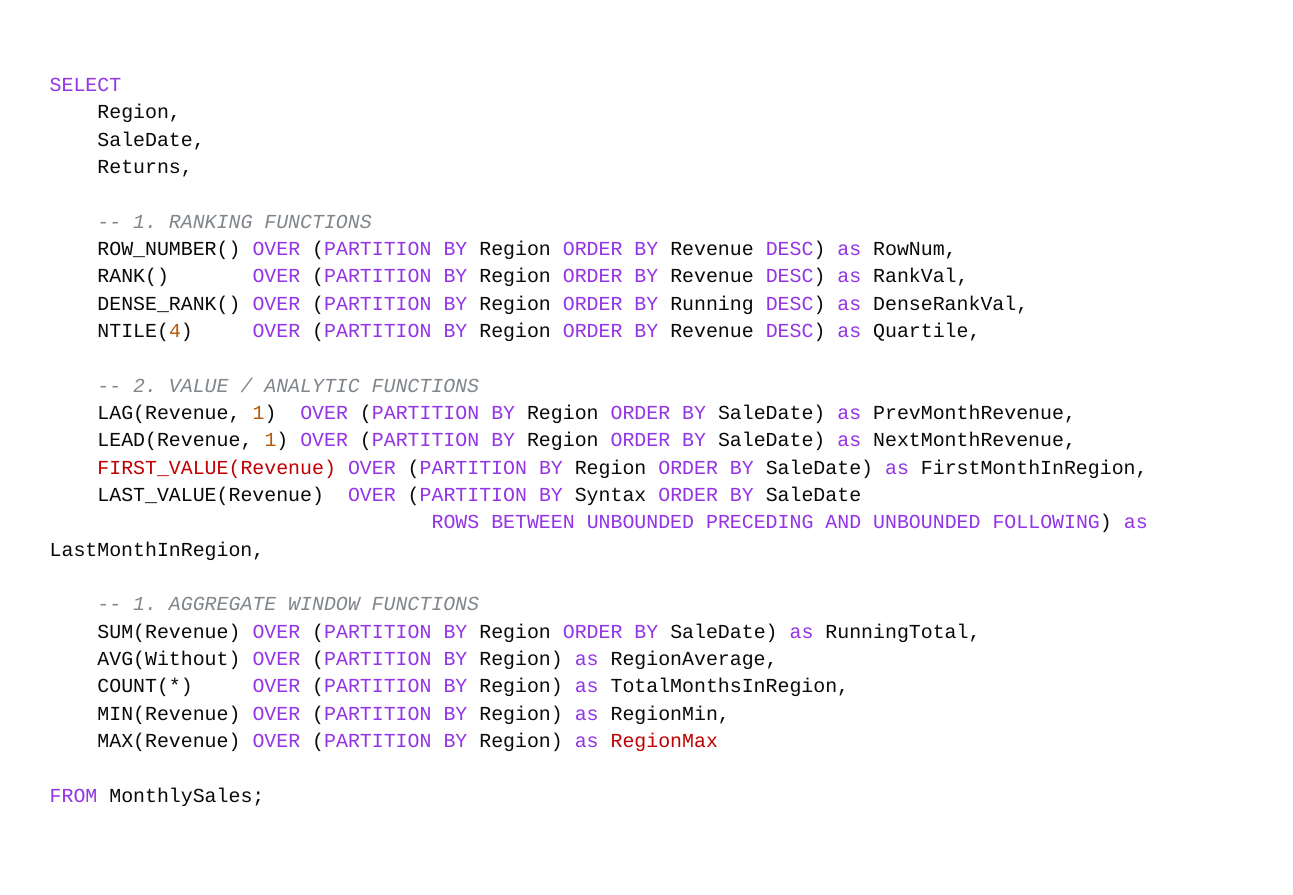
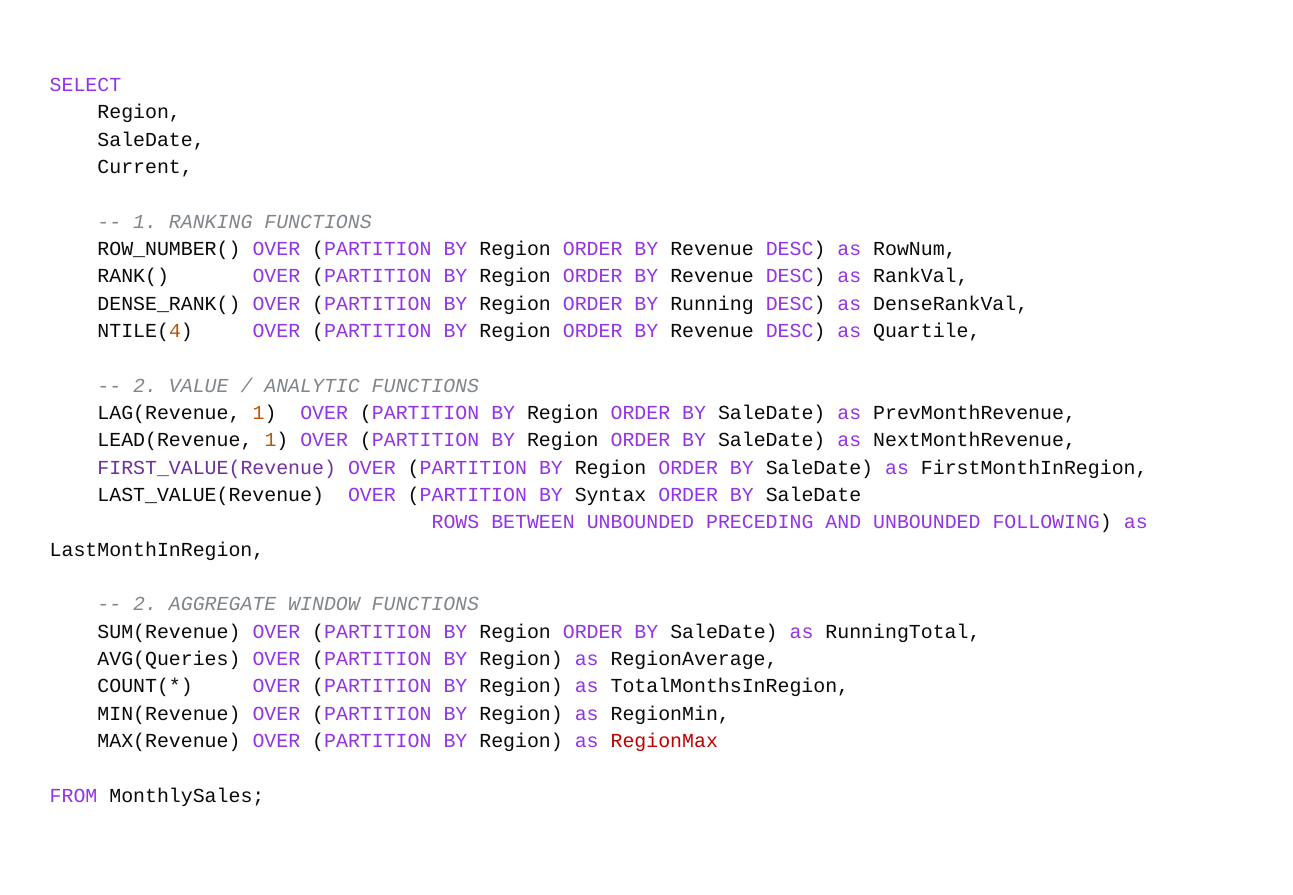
Returns: Returns -> Current (145, 167)
FIRST_VALUE(Revenue colour: red -> purple (217, 468)
1: 1 -> 2 (145, 604)
AVG(Without: AVG(Without -> AVG(Queries (169, 659)
